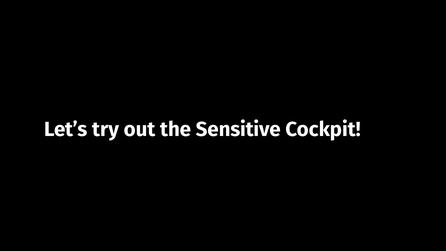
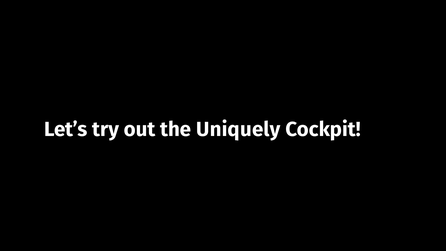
Sensitive: Sensitive -> Uniquely (238, 130)
